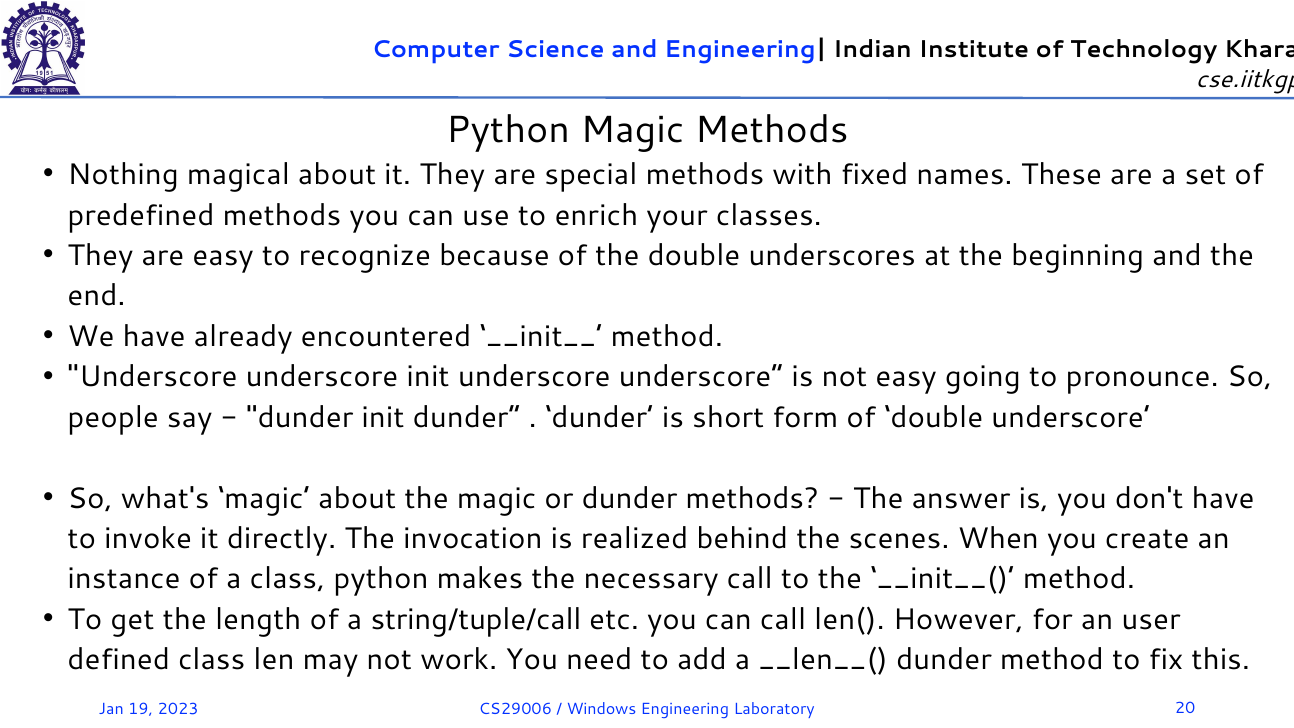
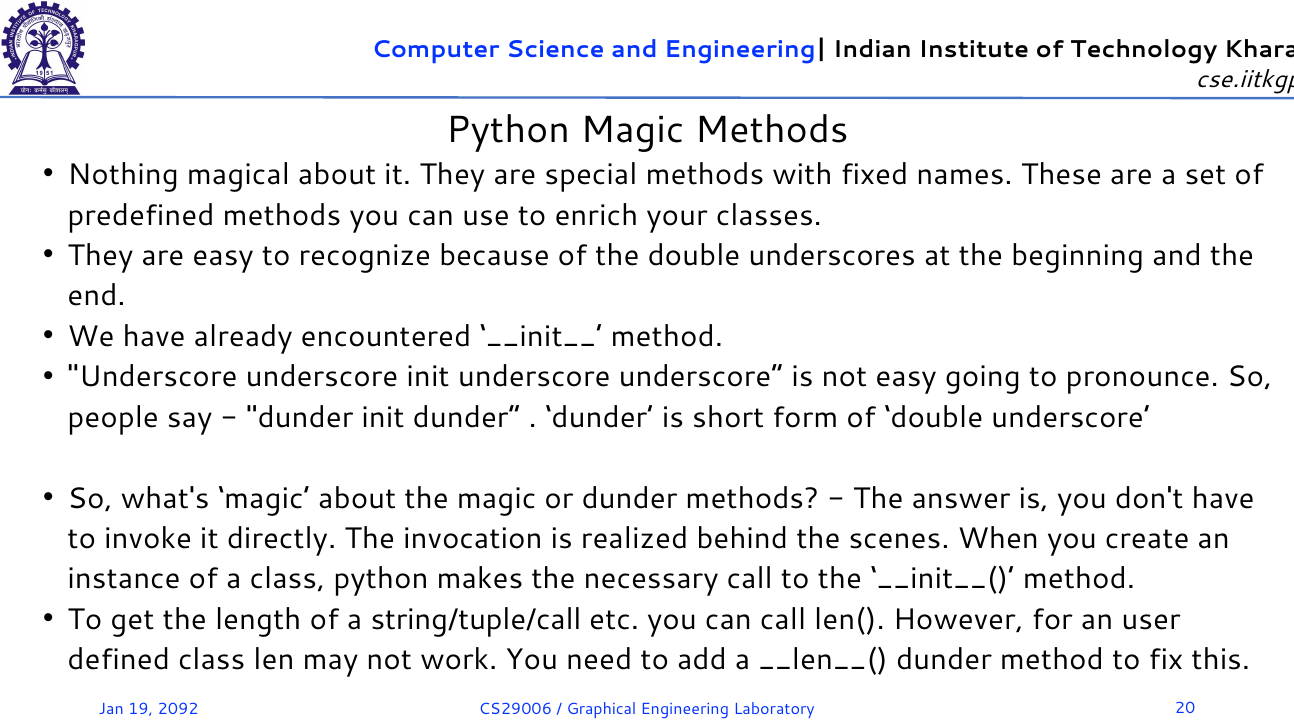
2023: 2023 -> 2092 (178, 710)
Windows: Windows -> Graphical (601, 710)
